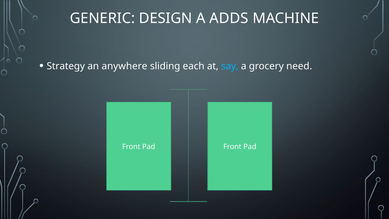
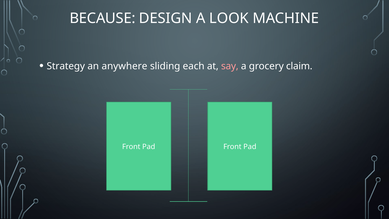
GENERIC: GENERIC -> BECAUSE (103, 18)
ADDS: ADDS -> LOOK (229, 18)
say colour: light blue -> pink (230, 66)
need: need -> claim (299, 66)
